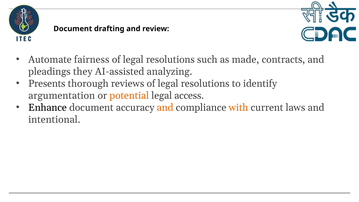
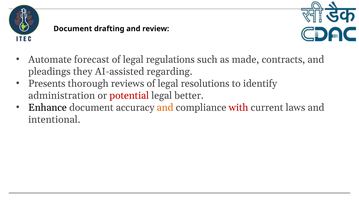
fairness: fairness -> forecast (92, 60)
resolutions: resolutions -> regulations (170, 60)
analyzing: analyzing -> regarding (170, 72)
argumentation: argumentation -> administration (62, 96)
potential colour: orange -> red (129, 96)
access: access -> better (189, 96)
with colour: orange -> red (239, 108)
